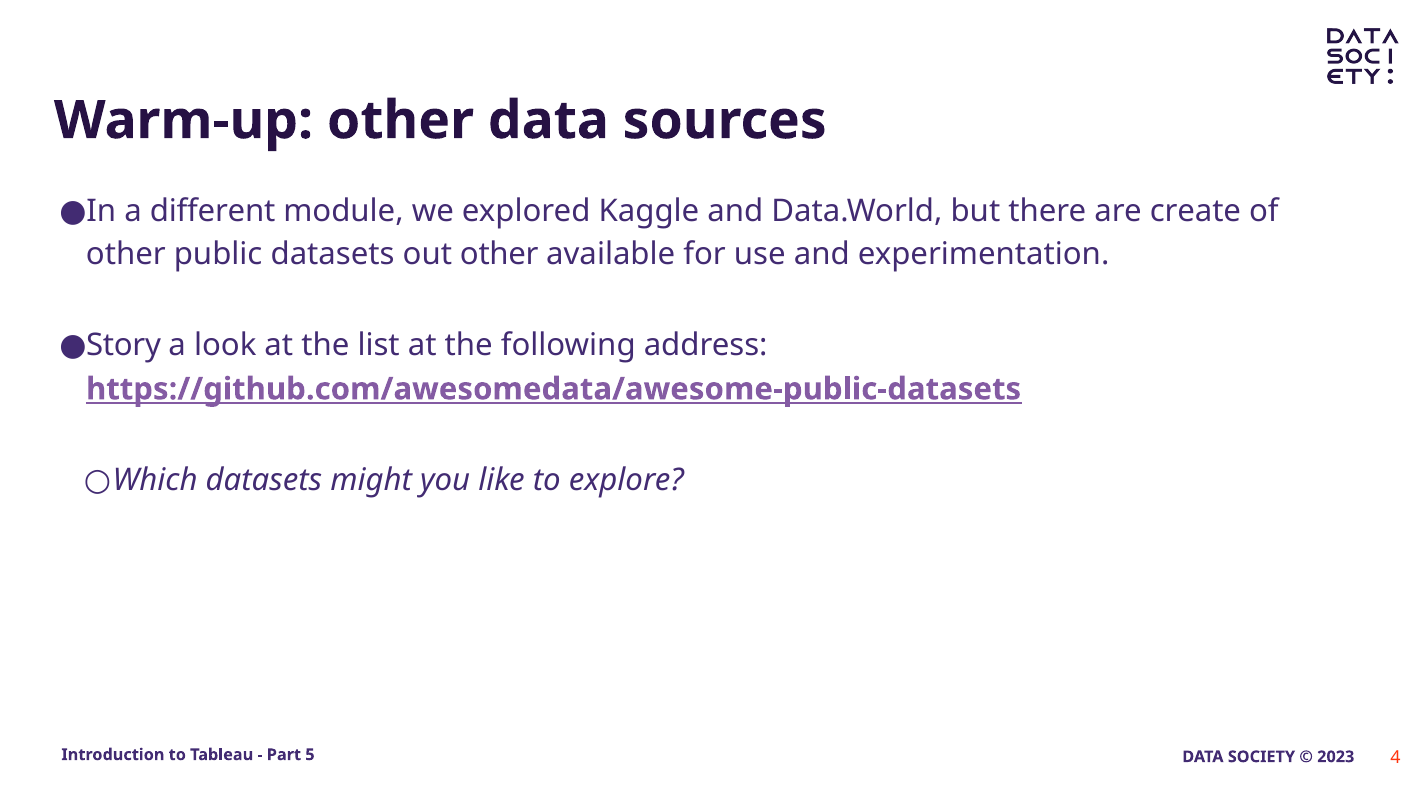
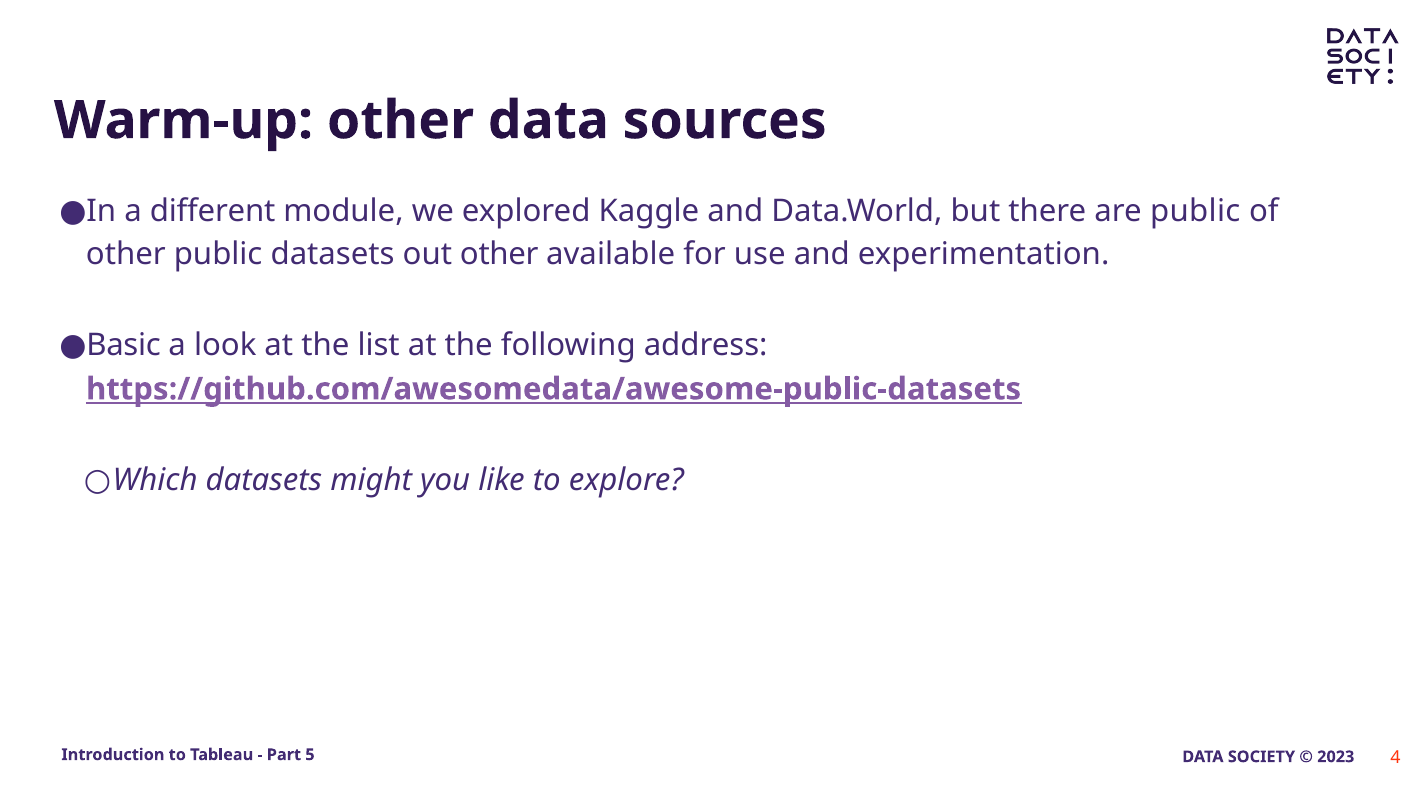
are create: create -> public (1195, 211)
Story: Story -> Basic (124, 346)
